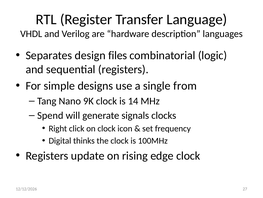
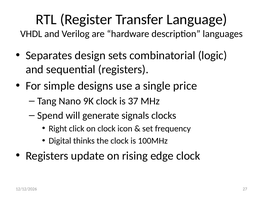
files: files -> sets (118, 55)
from: from -> price (185, 86)
14: 14 -> 37 (133, 101)
